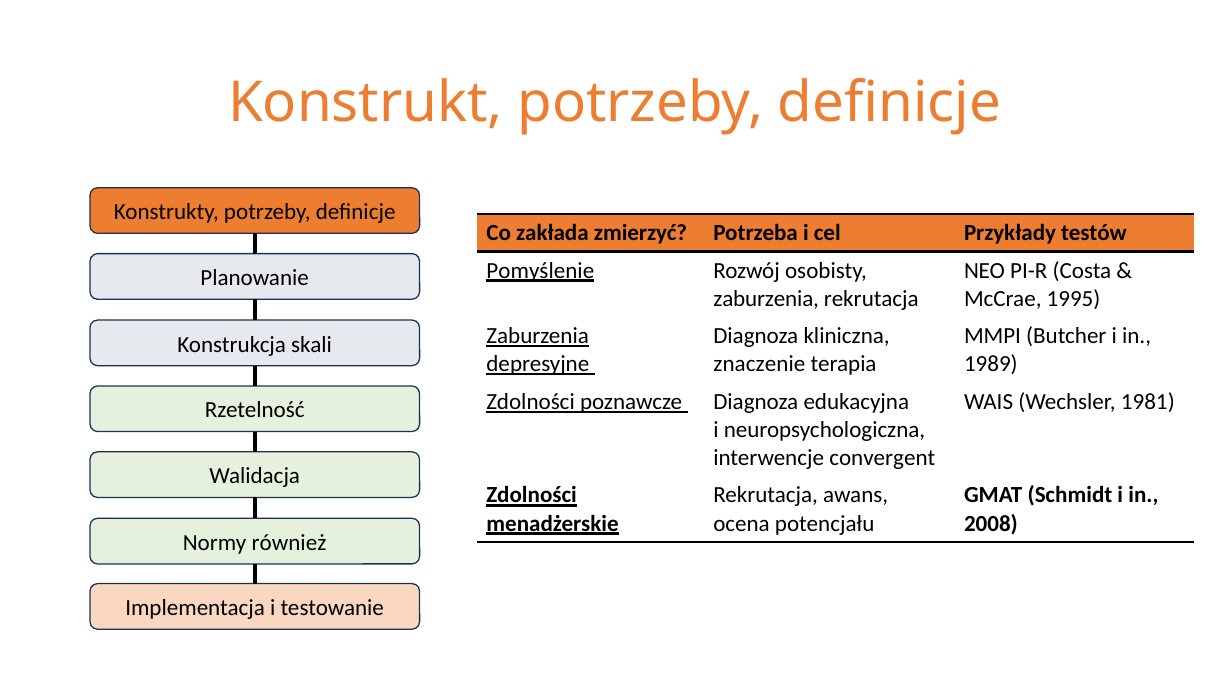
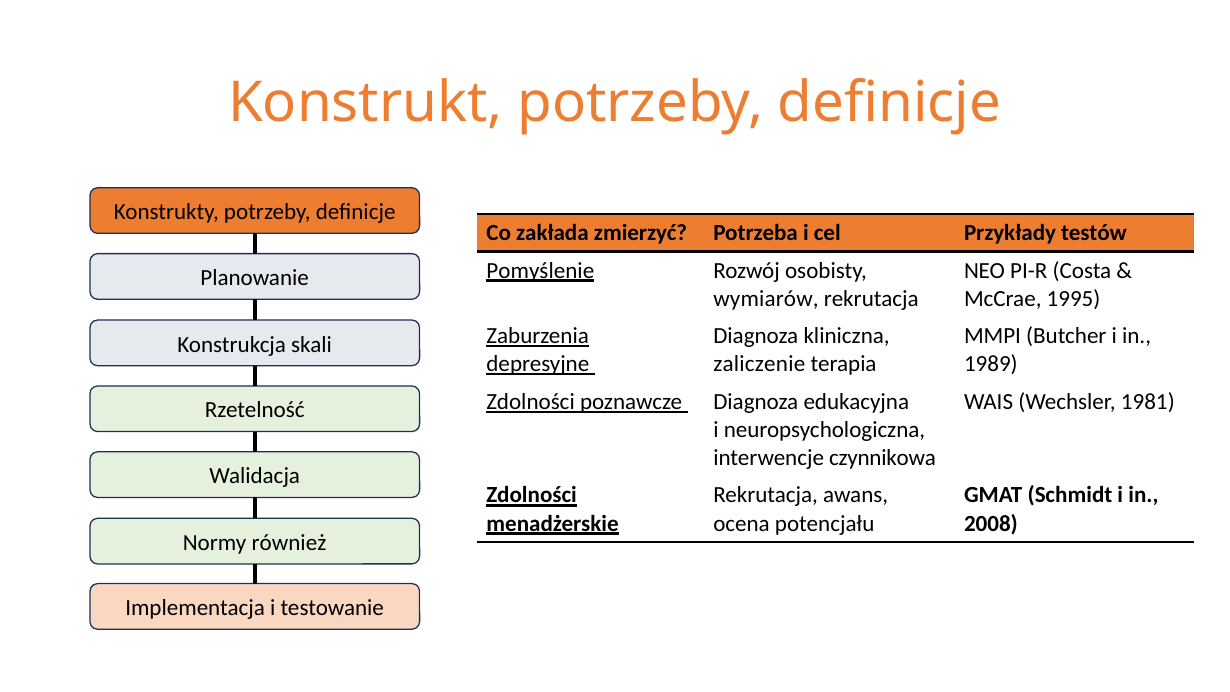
zaburzenia: zaburzenia -> wymiarów (766, 299)
znaczenie: znaczenie -> zaliczenie (759, 364)
convergent: convergent -> czynnikowa (882, 458)
